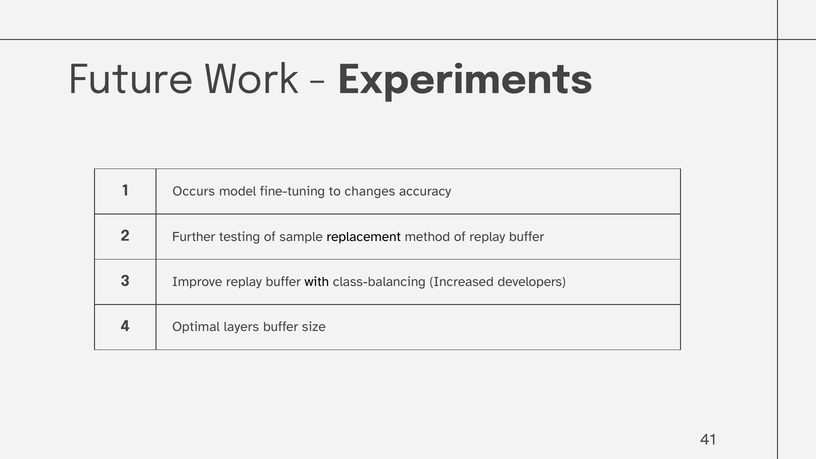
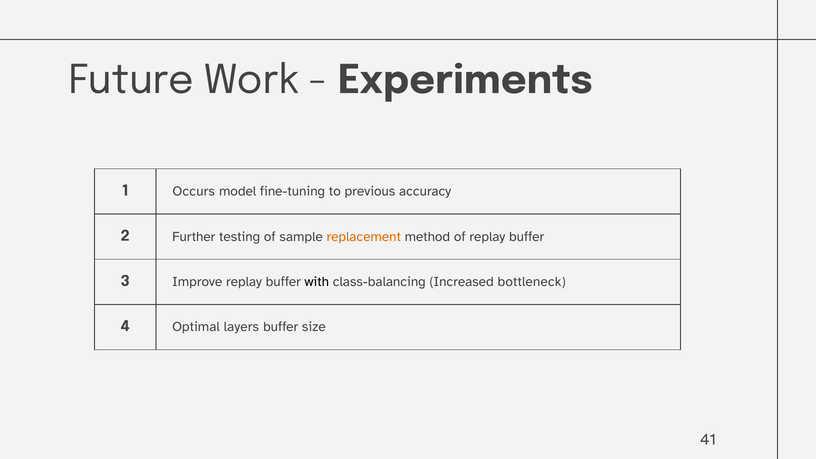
changes: changes -> previous (370, 191)
replacement colour: black -> orange (364, 237)
developers: developers -> bottleneck (532, 282)
